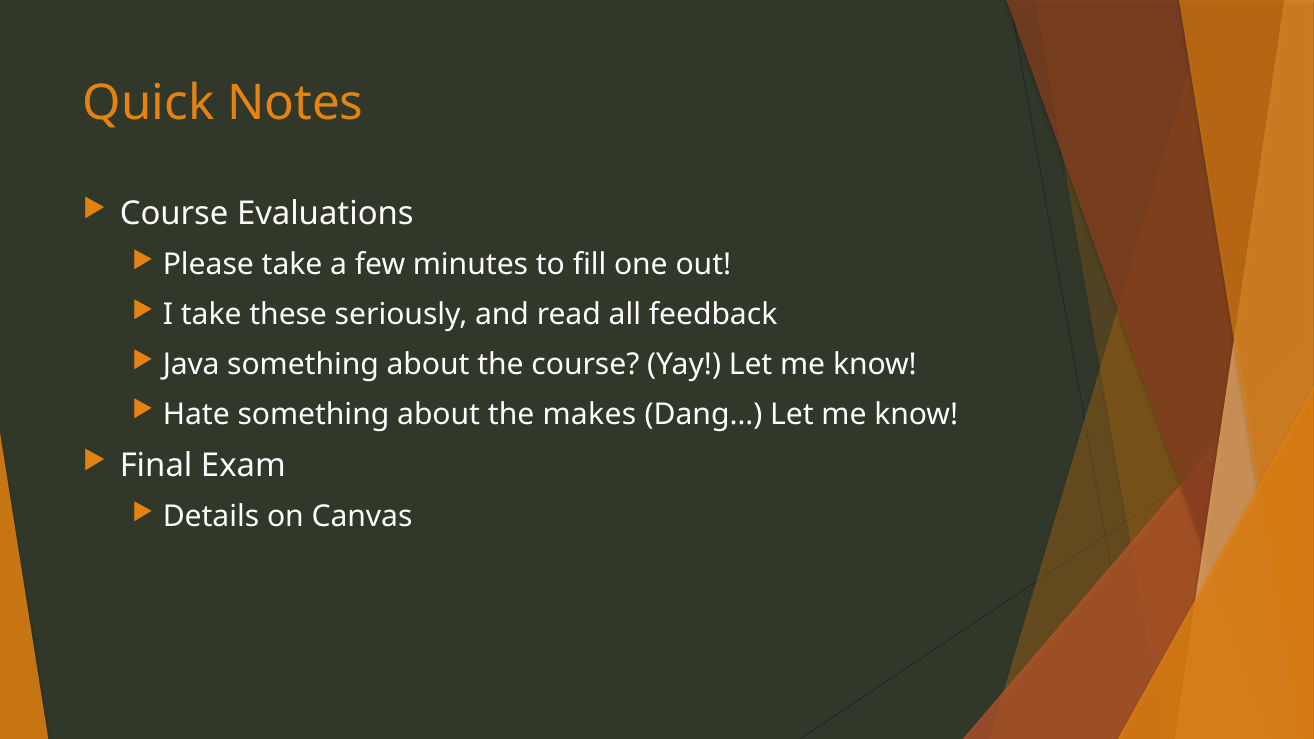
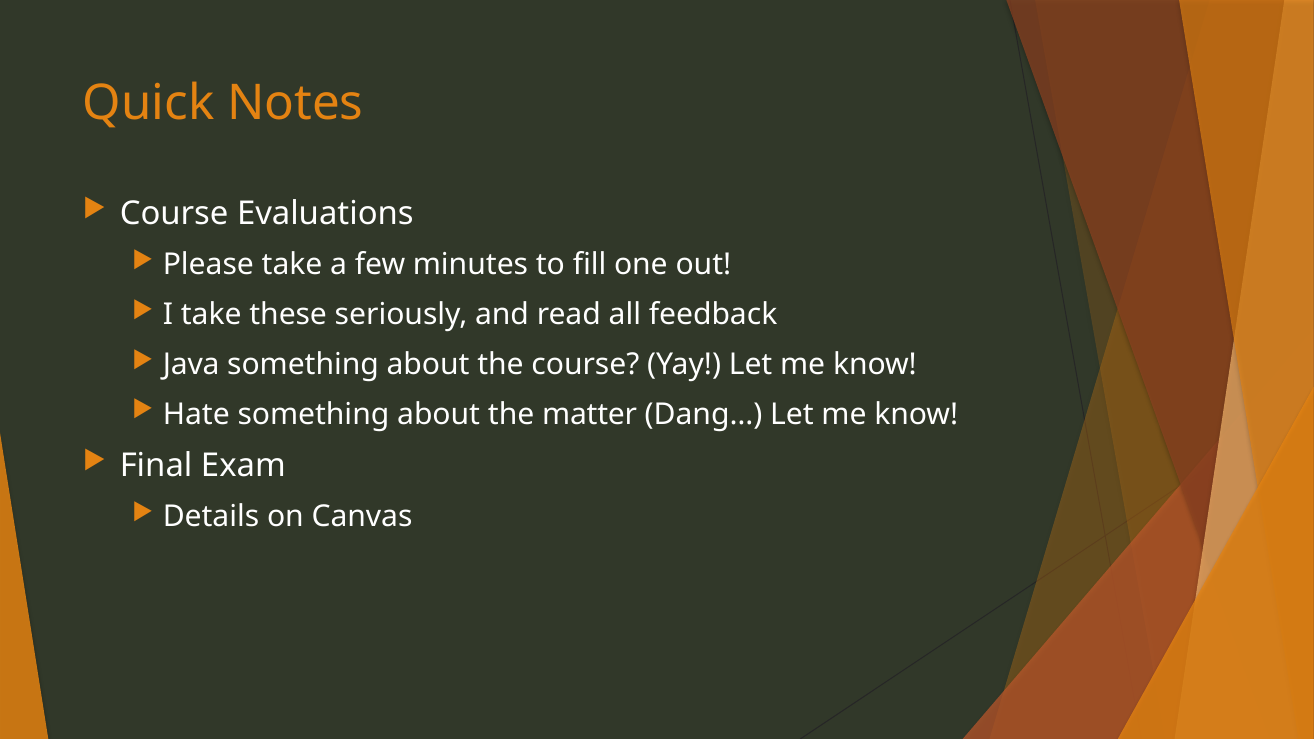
makes: makes -> matter (590, 414)
